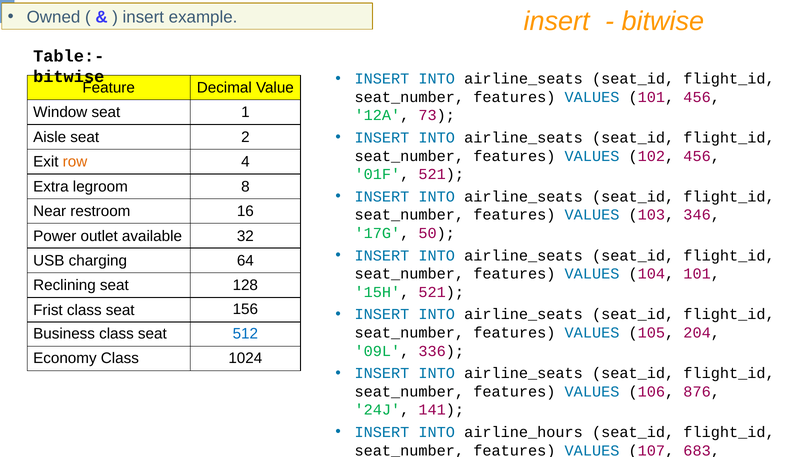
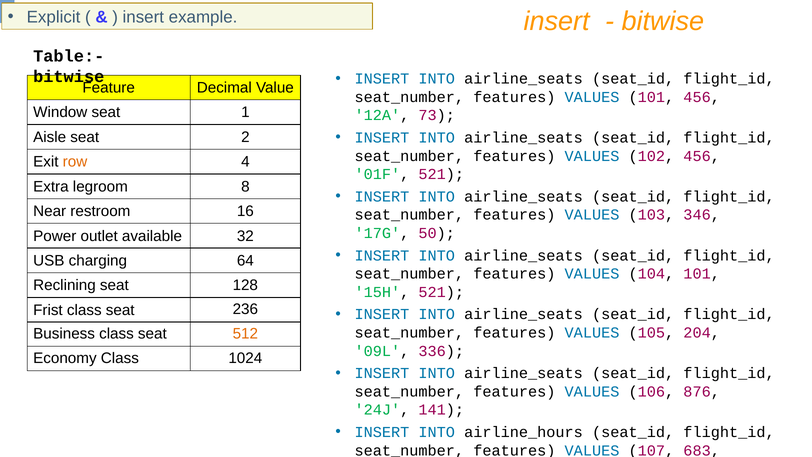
Owned: Owned -> Explicit (54, 17)
156: 156 -> 236 (245, 309)
512 colour: blue -> orange (245, 334)
